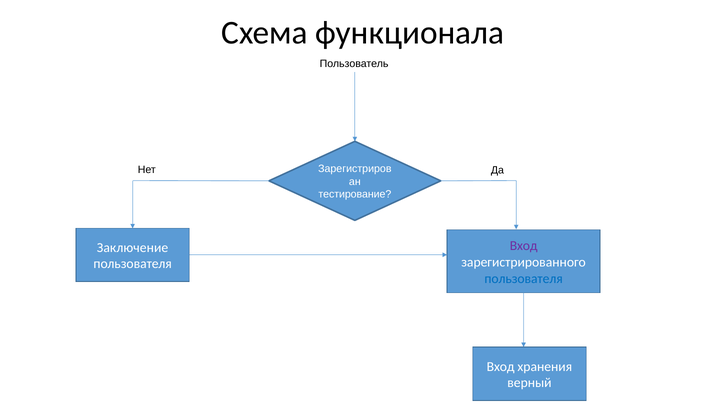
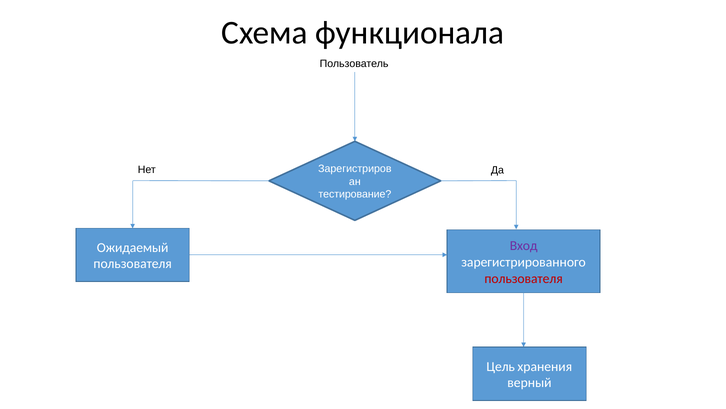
Заключение: Заключение -> Ожидаемый (133, 247)
пользователя colour: blue -> red (524, 278)
Вход: Вход -> Цель (501, 366)
